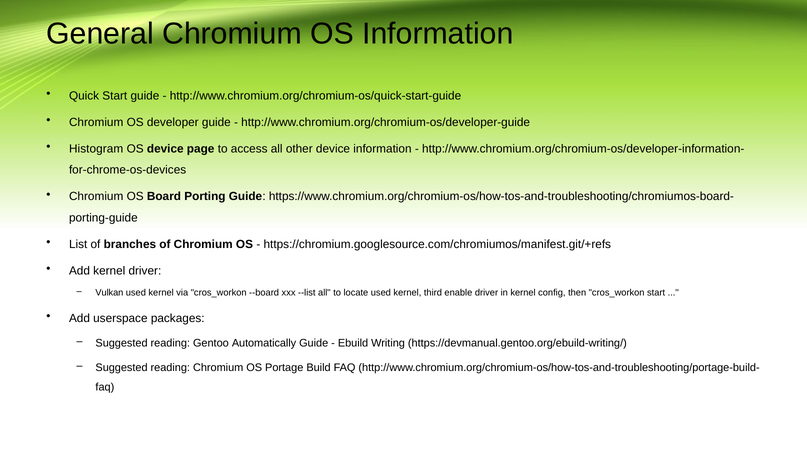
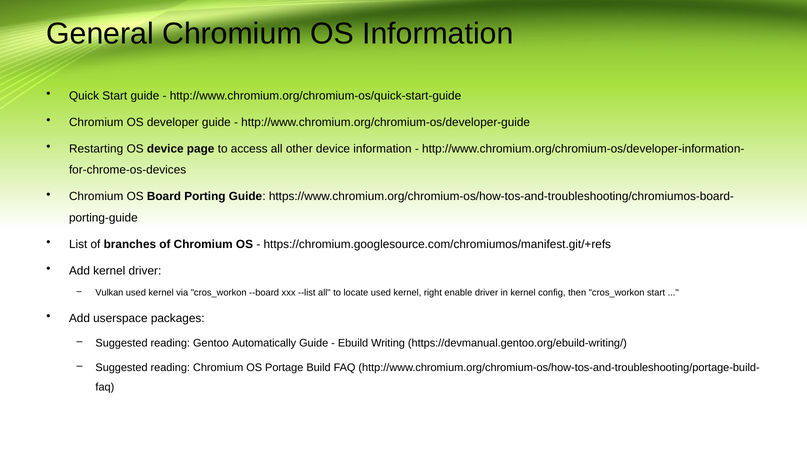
Histogram: Histogram -> Restarting (96, 149)
third: third -> right (433, 293)
